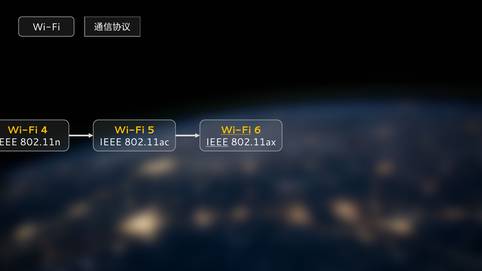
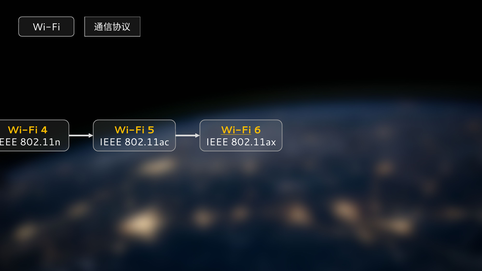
IEEE underline: present -> none (217, 142)
